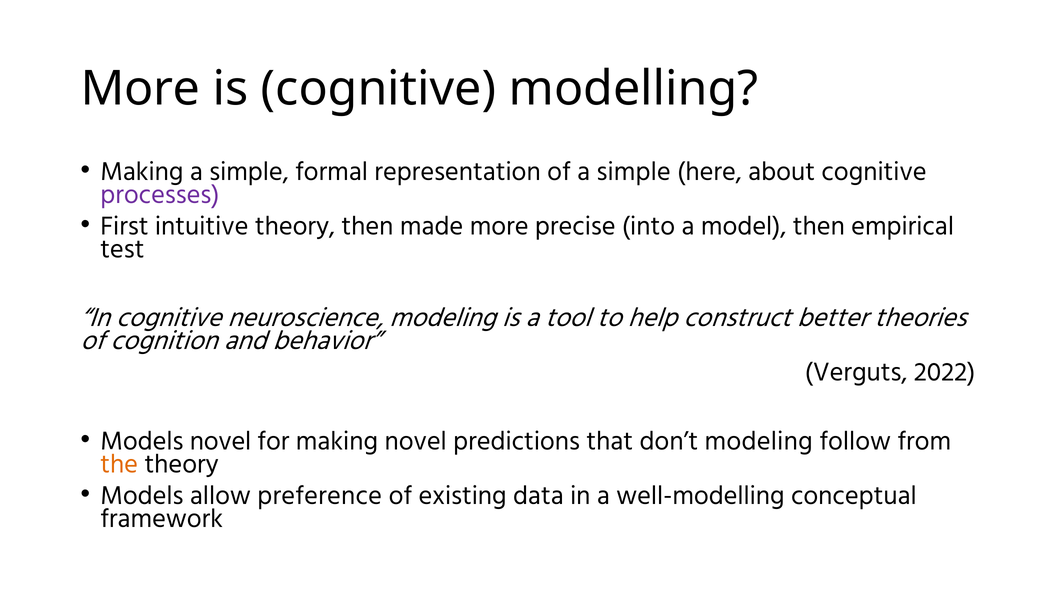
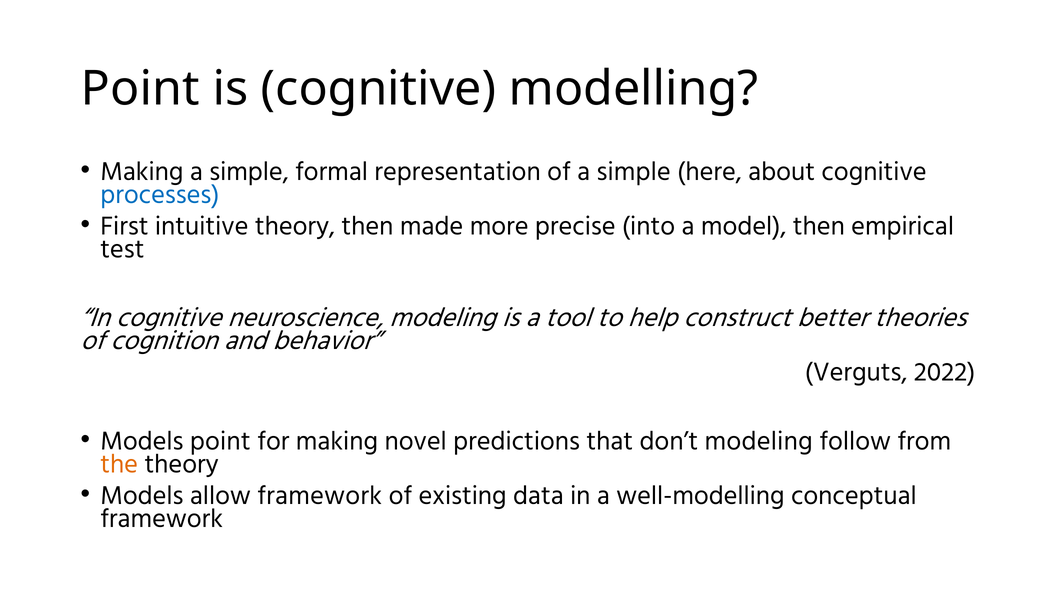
More: More -> Point (140, 89)
processes colour: purple -> blue (160, 194)
Models novel: novel -> point (220, 441)
allow preference: preference -> framework (320, 496)
